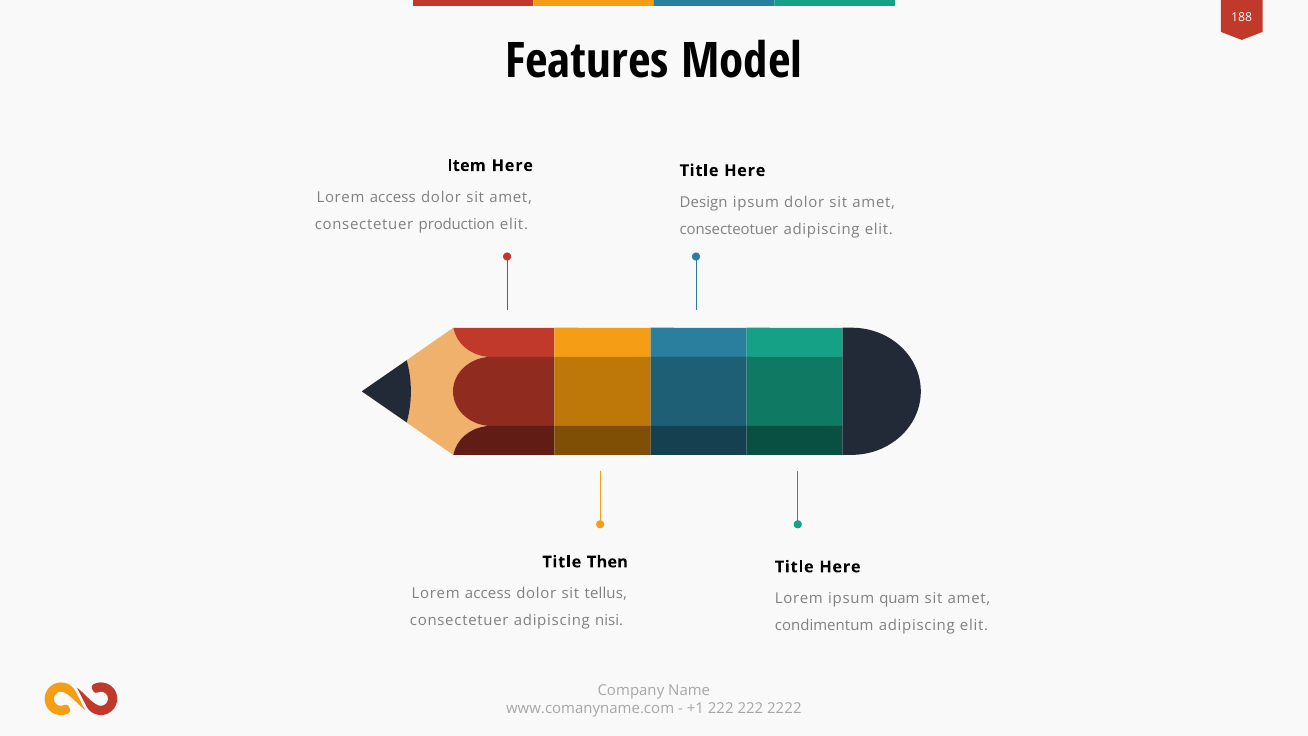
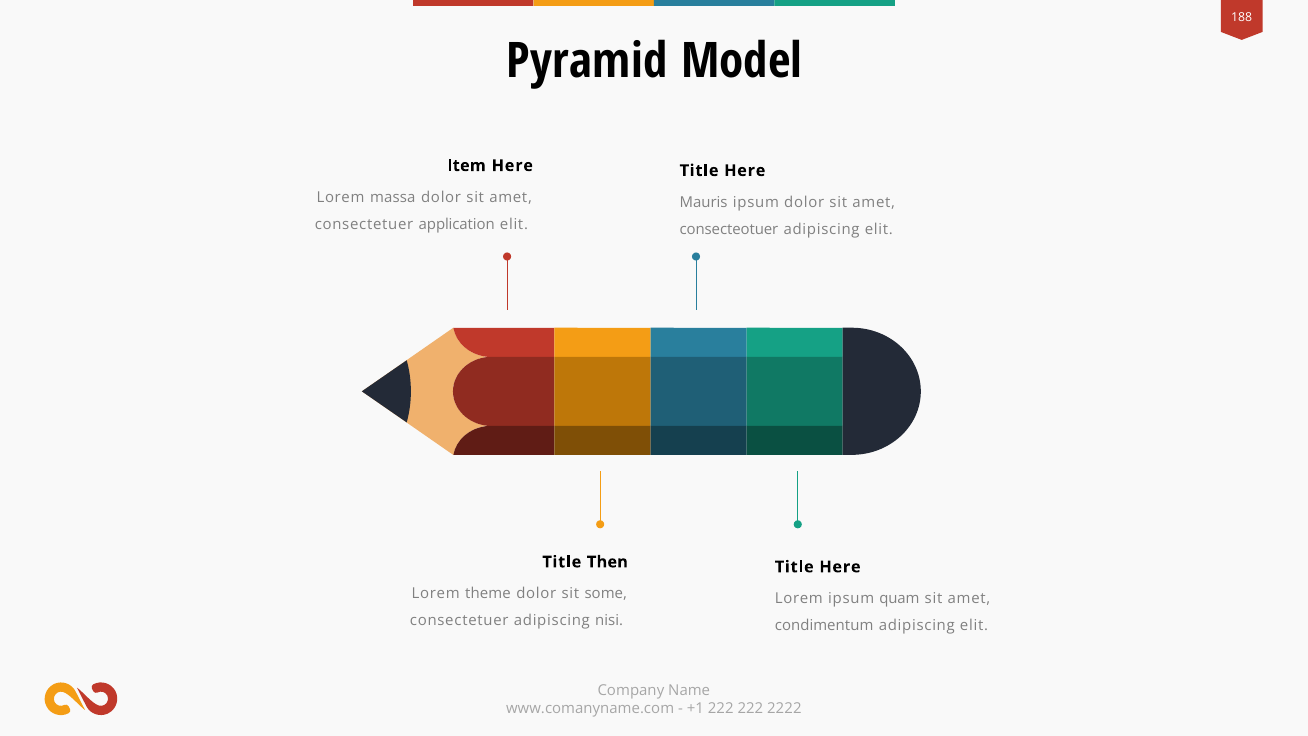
Features: Features -> Pyramid (587, 61)
access: access -> massa (393, 197)
Design: Design -> Mauris (704, 202)
production: production -> application (457, 225)
access: access -> theme (488, 593)
tellus: tellus -> some (606, 593)
